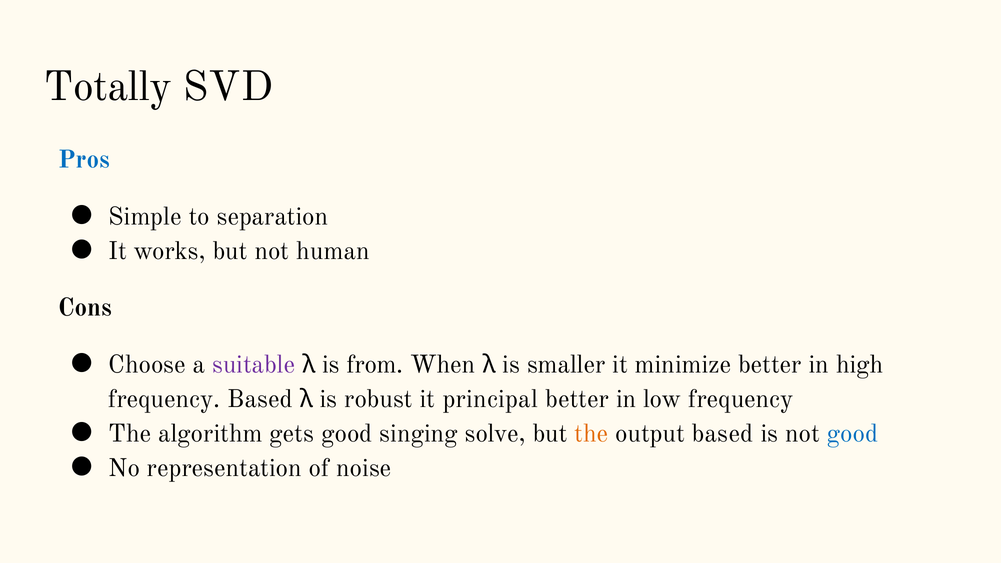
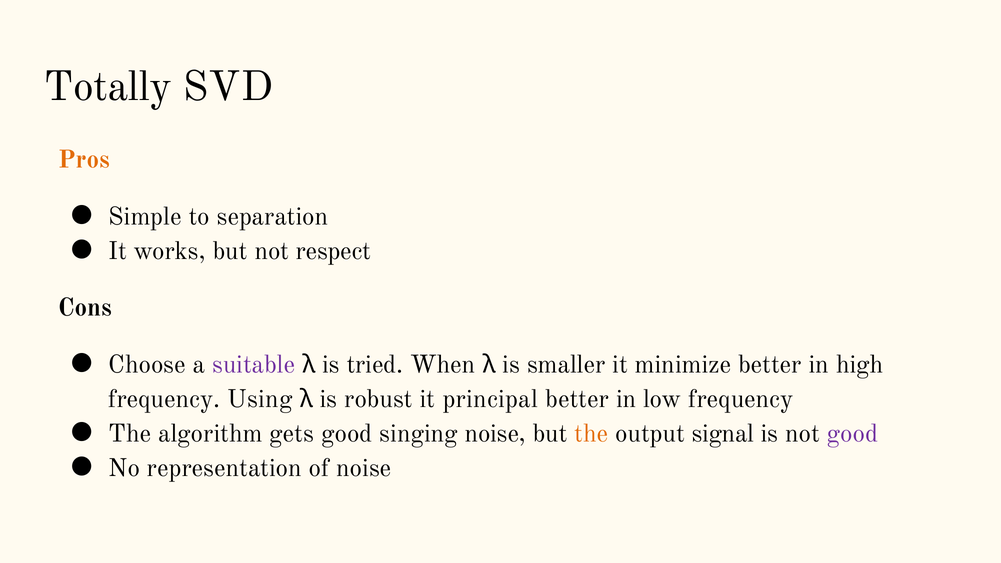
Pros colour: blue -> orange (84, 160)
human: human -> respect (333, 251)
from: from -> tried (375, 364)
frequency Based: Based -> Using (260, 399)
singing solve: solve -> noise (495, 433)
output based: based -> signal (723, 433)
good colour: blue -> purple (852, 433)
